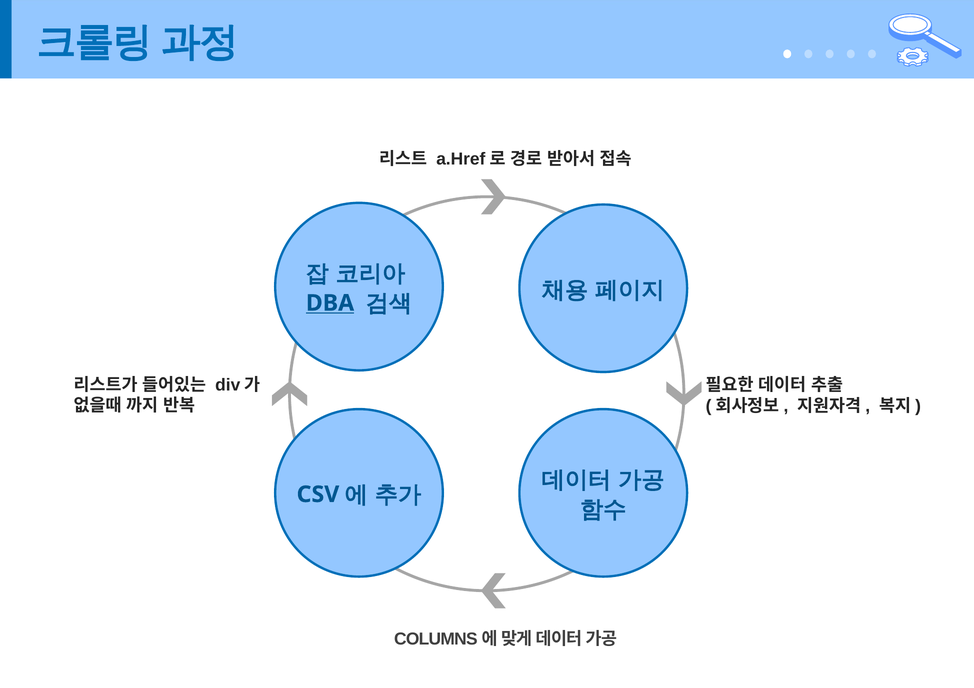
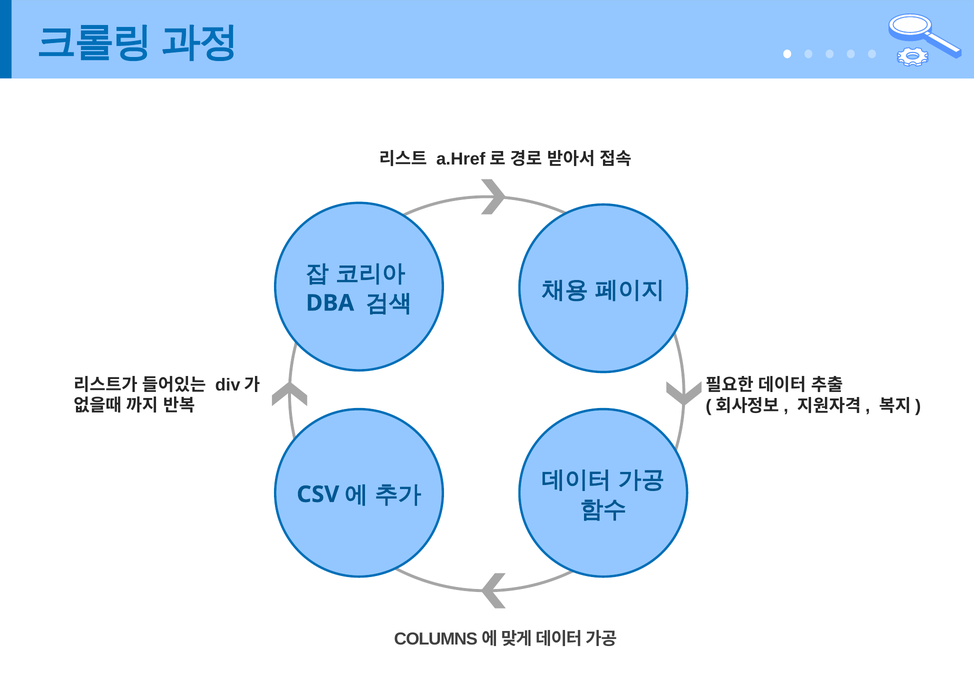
DBA underline: present -> none (330, 303)
